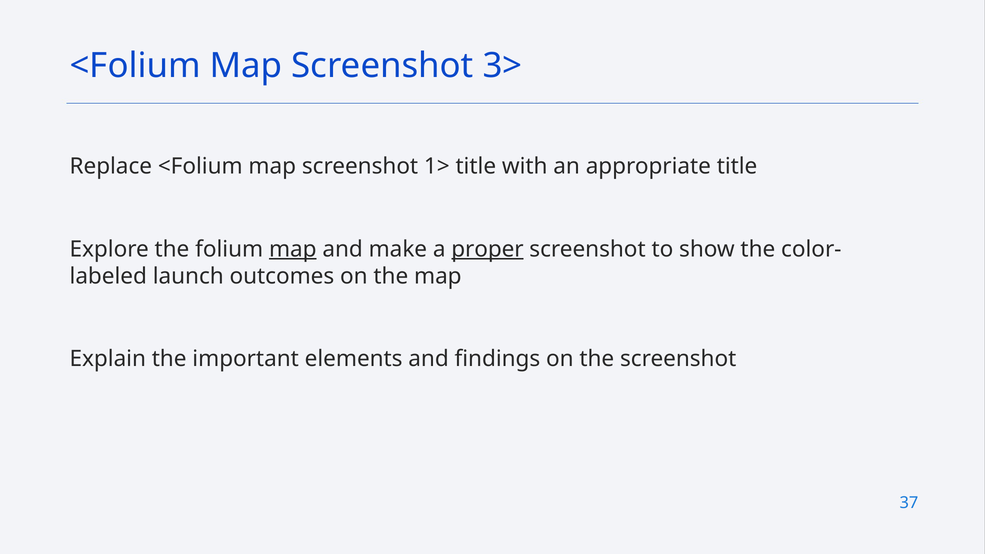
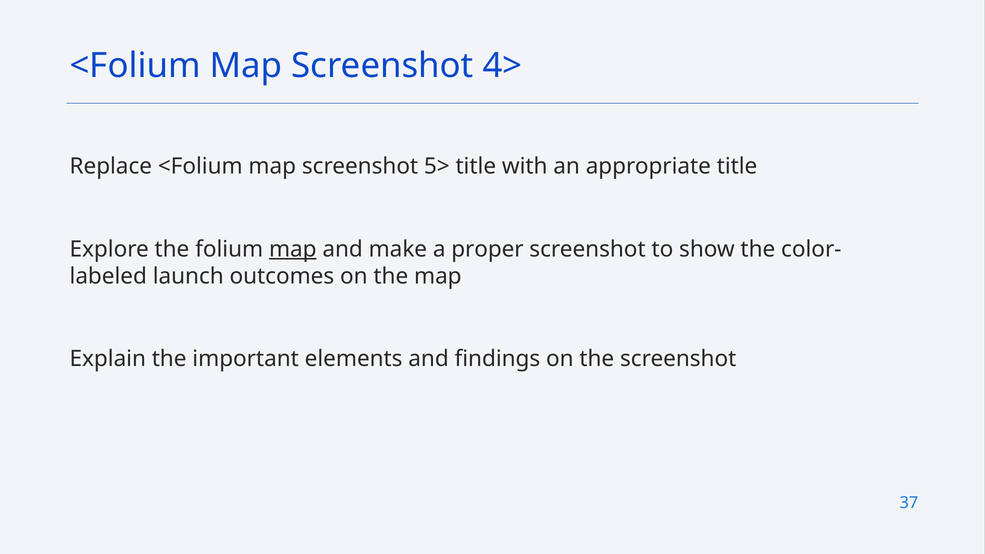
3>: 3> -> 4> (502, 66)
1>: 1> -> 5> (437, 166)
proper underline: present -> none (487, 249)
